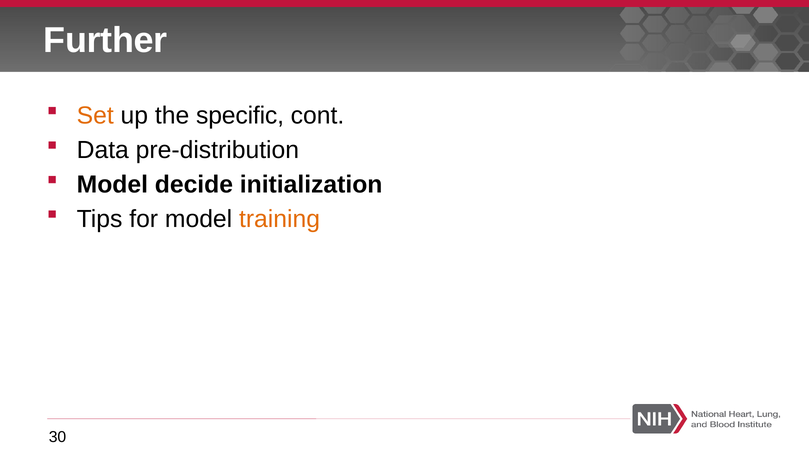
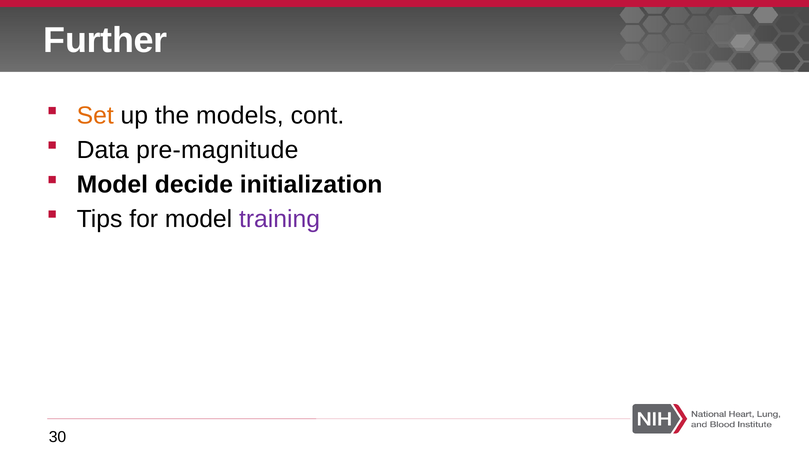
specific: specific -> models (240, 116)
pre-distribution: pre-distribution -> pre-magnitude (217, 150)
training colour: orange -> purple (280, 219)
